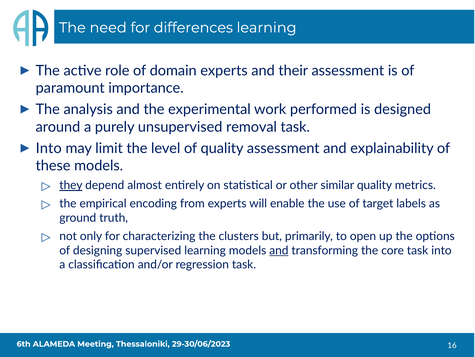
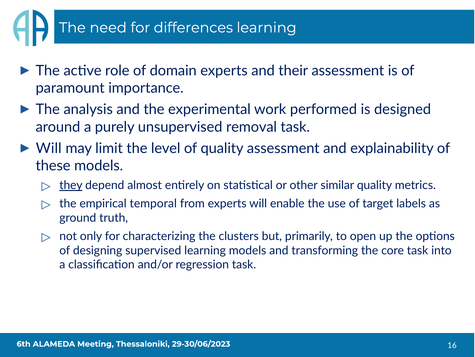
Into: Into -> Will (49, 148)
encoding: encoding -> temporal (153, 203)
and underline: present -> none (279, 250)
